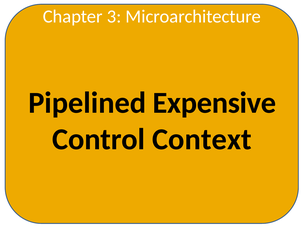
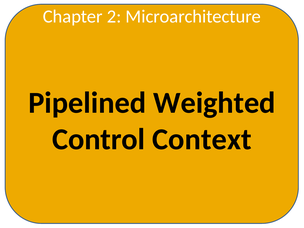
3: 3 -> 2 (114, 16)
Expensive: Expensive -> Weighted (214, 103)
